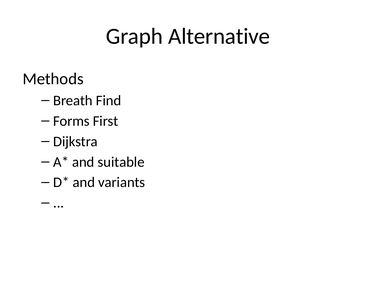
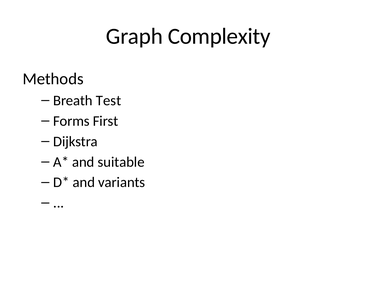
Alternative: Alternative -> Complexity (219, 36)
Find: Find -> Test (109, 100)
